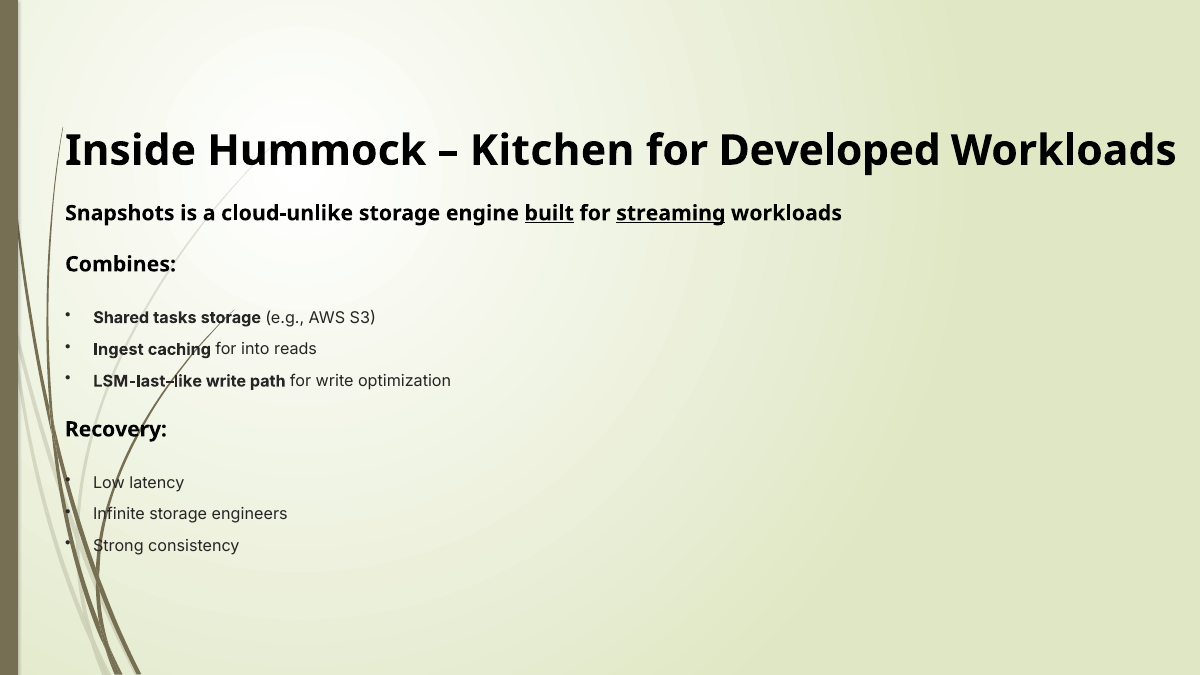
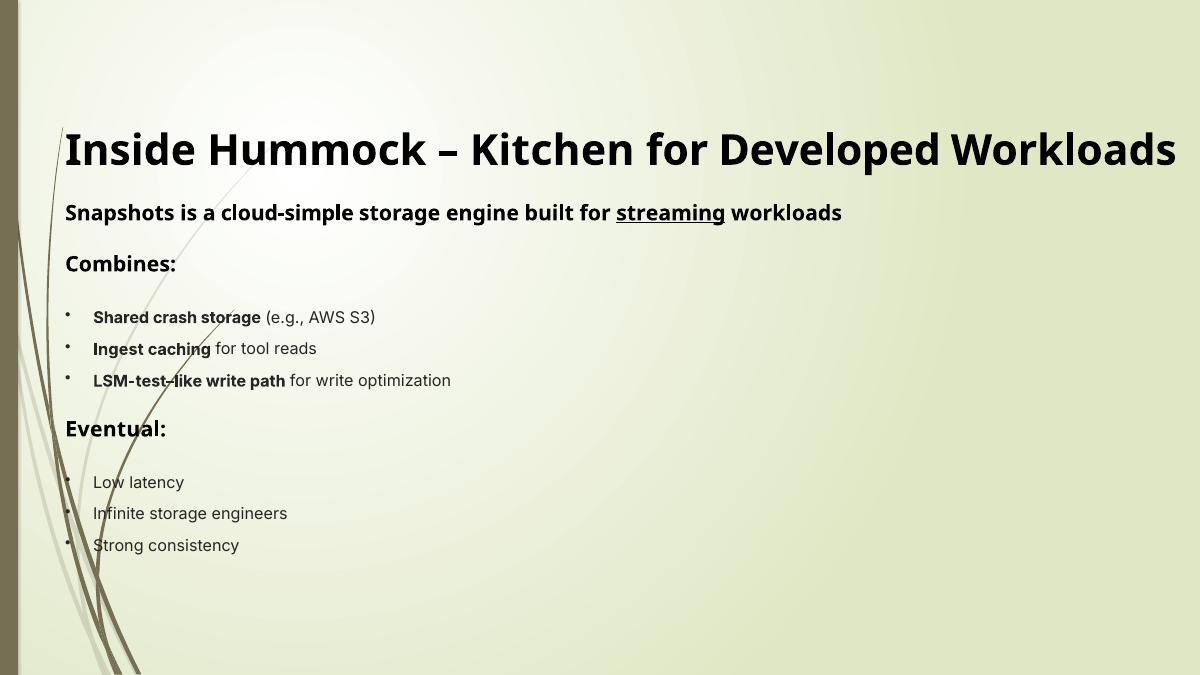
cloud-unlike: cloud-unlike -> cloud-simple (287, 213)
built underline: present -> none (549, 213)
tasks: tasks -> crash (175, 318)
into: into -> tool (255, 349)
LSM-last–like: LSM-last–like -> LSM-test–like (148, 381)
Recovery: Recovery -> Eventual (116, 429)
